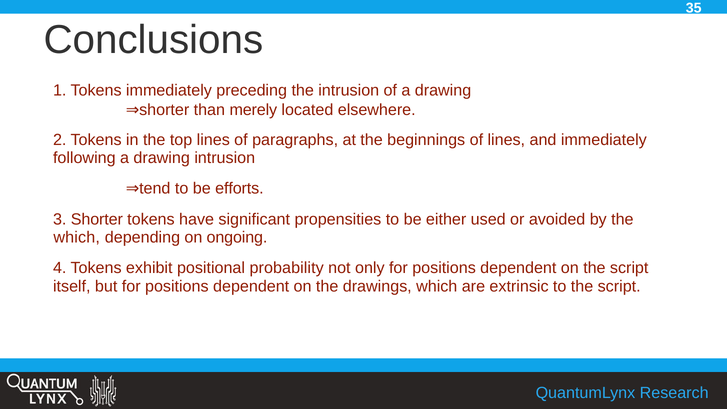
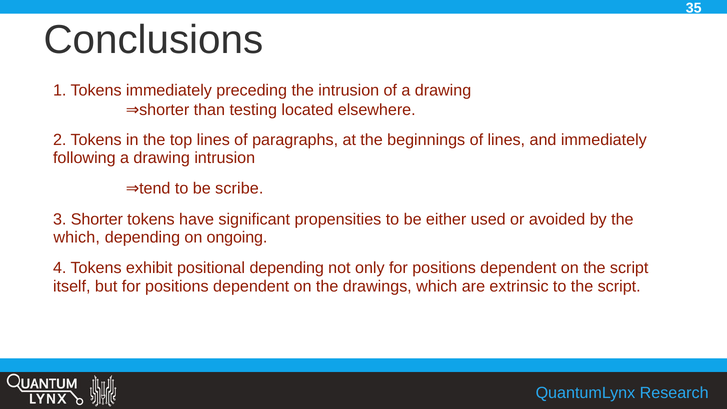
merely: merely -> testing (253, 110)
efforts: efforts -> scribe (239, 189)
positional probability: probability -> depending (287, 268)
